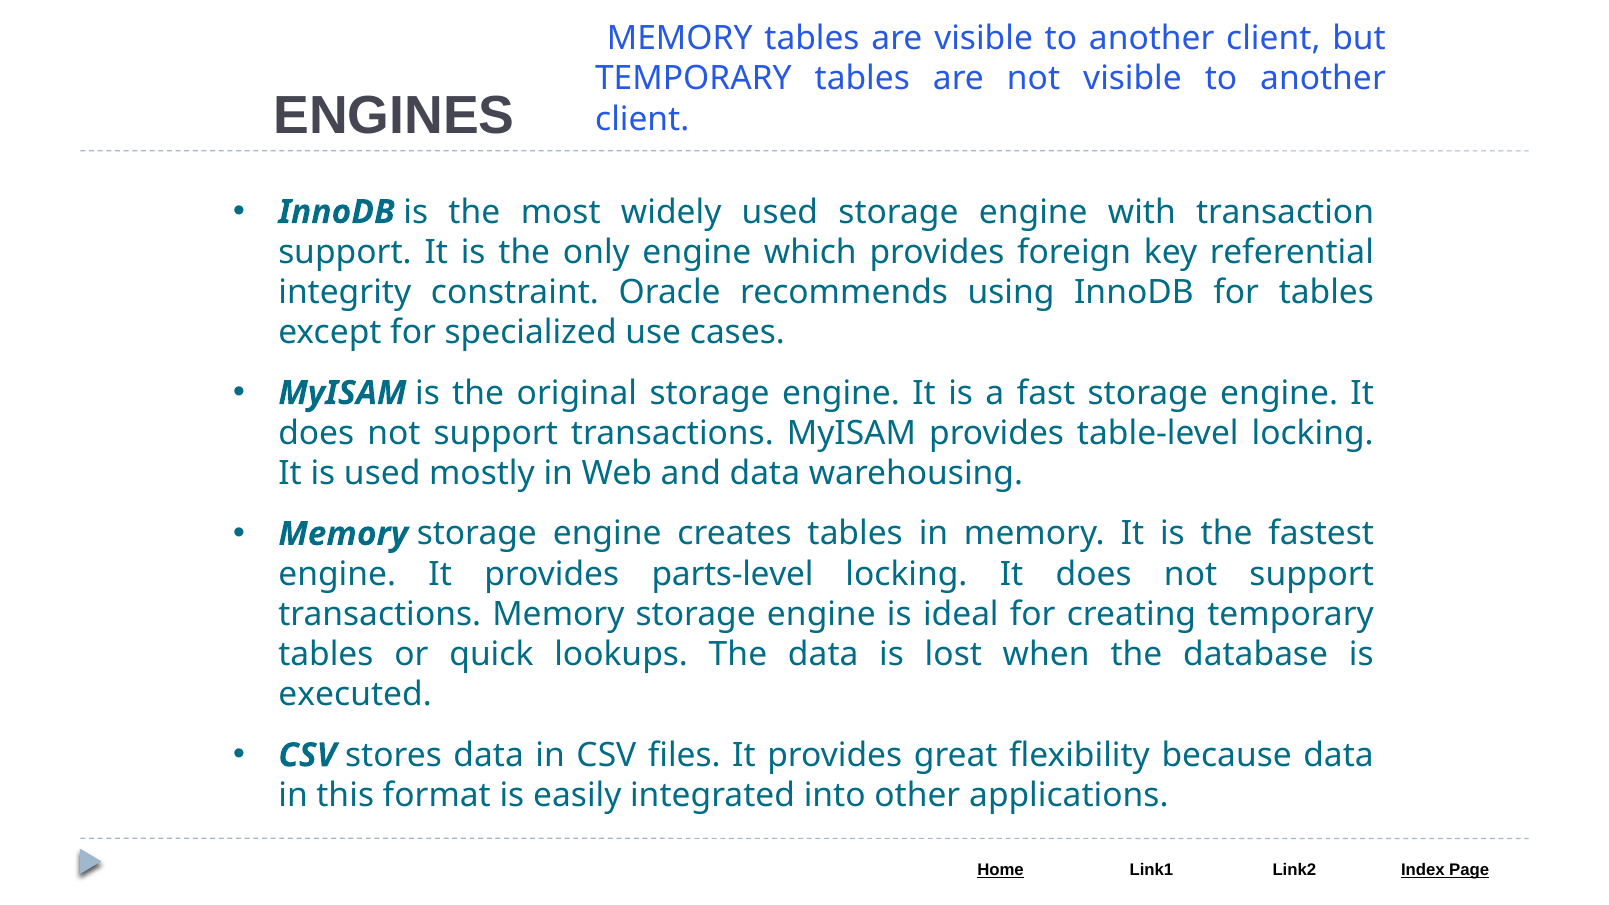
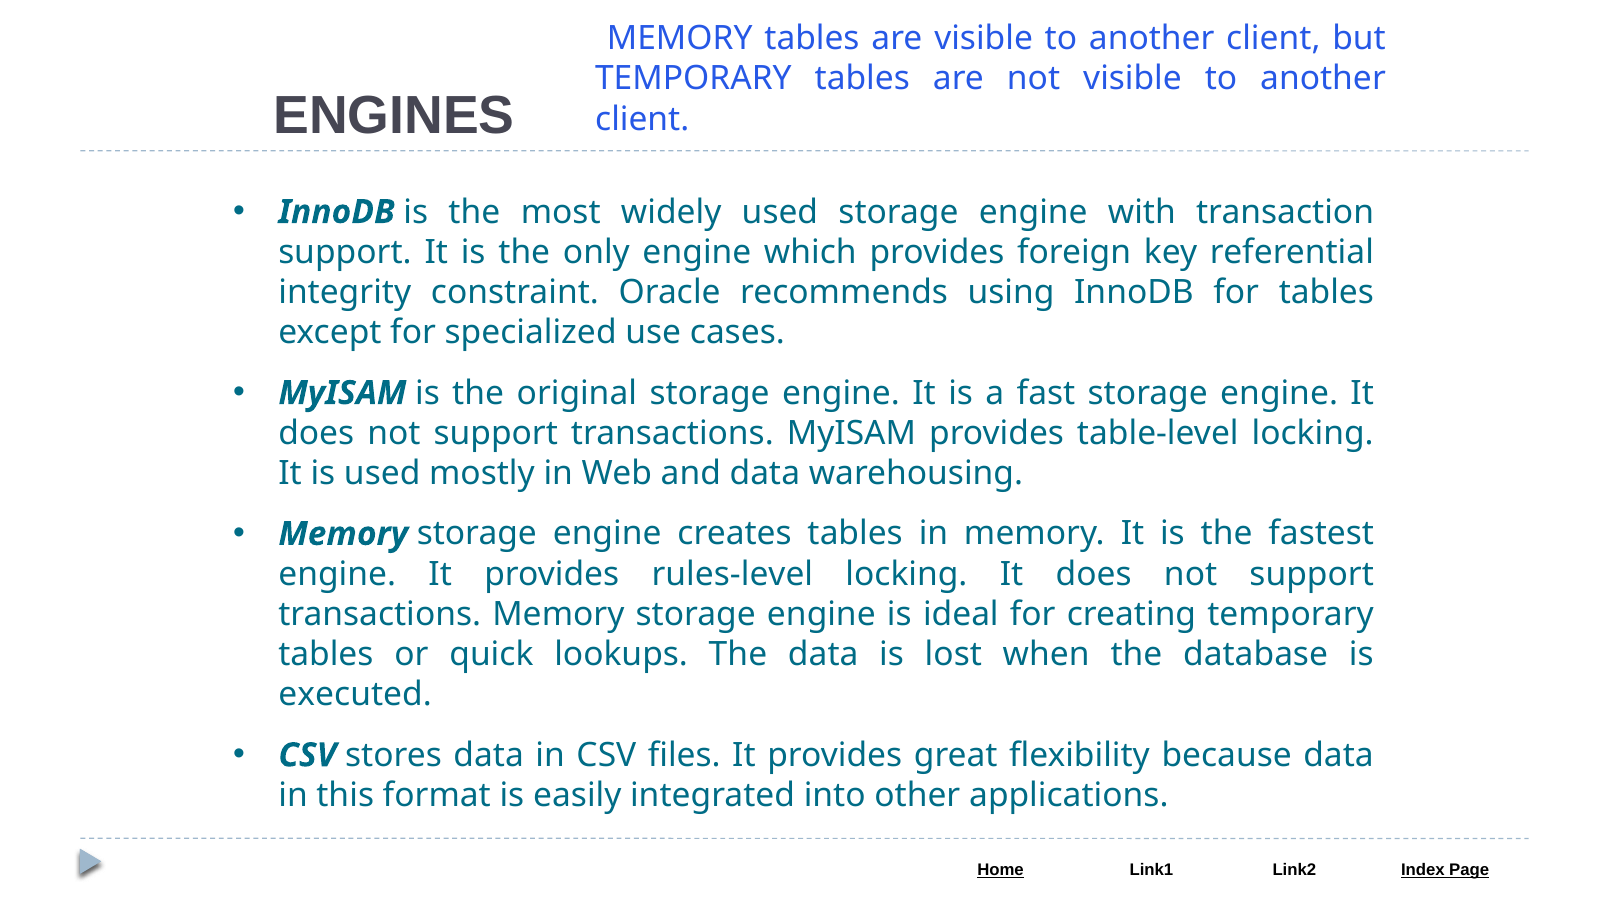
parts-level: parts-level -> rules-level (732, 574)
